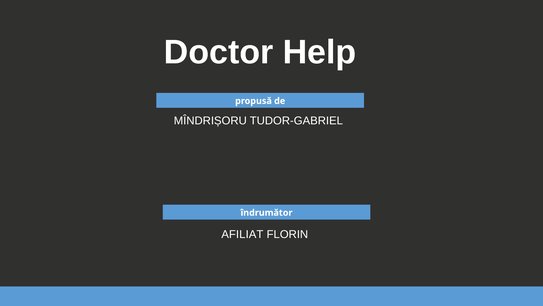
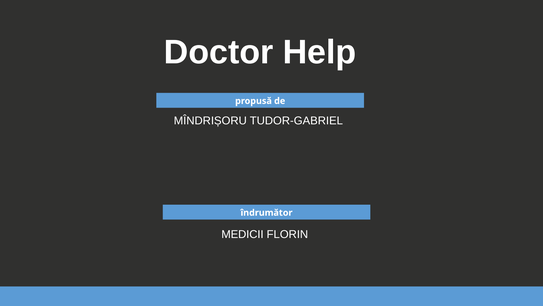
AFILIAT: AFILIAT -> MEDICII (242, 234)
